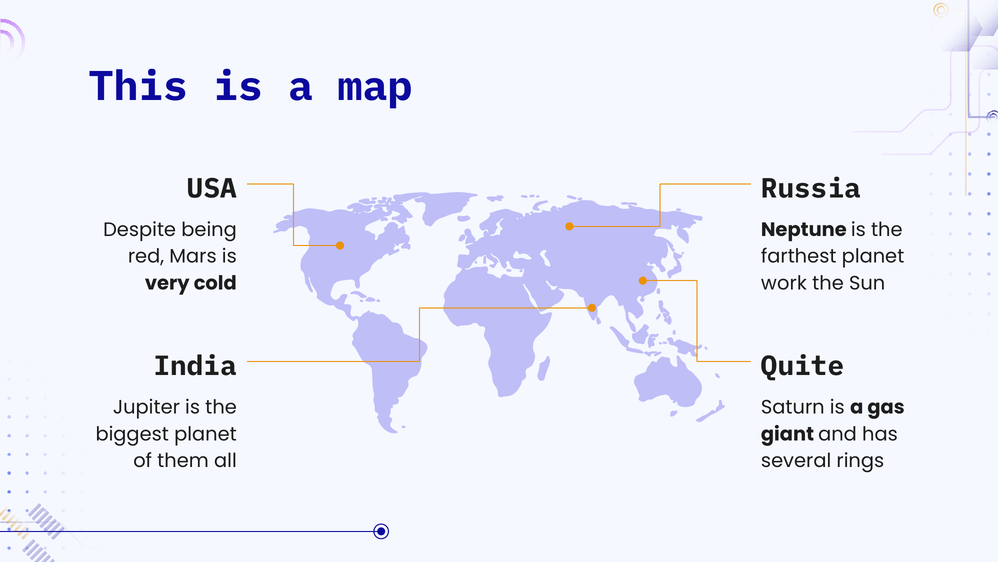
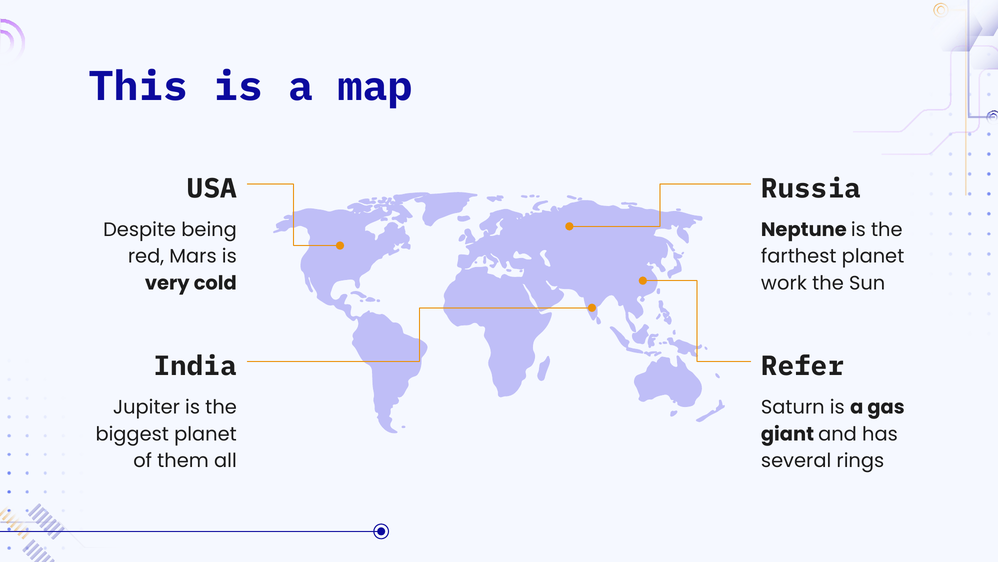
Quite: Quite -> Refer (803, 366)
